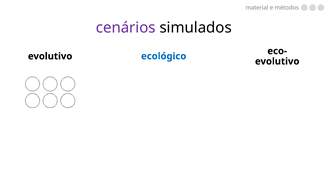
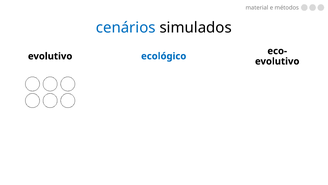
cenários colour: purple -> blue (126, 28)
